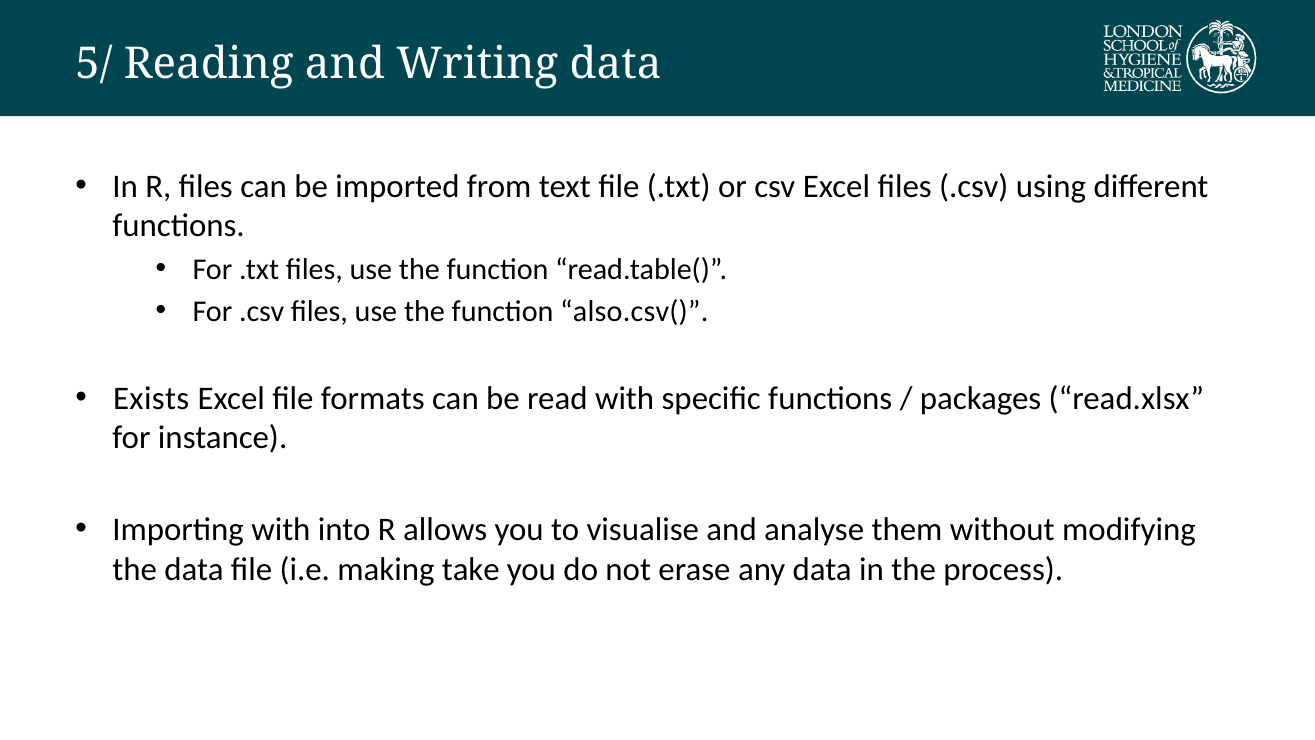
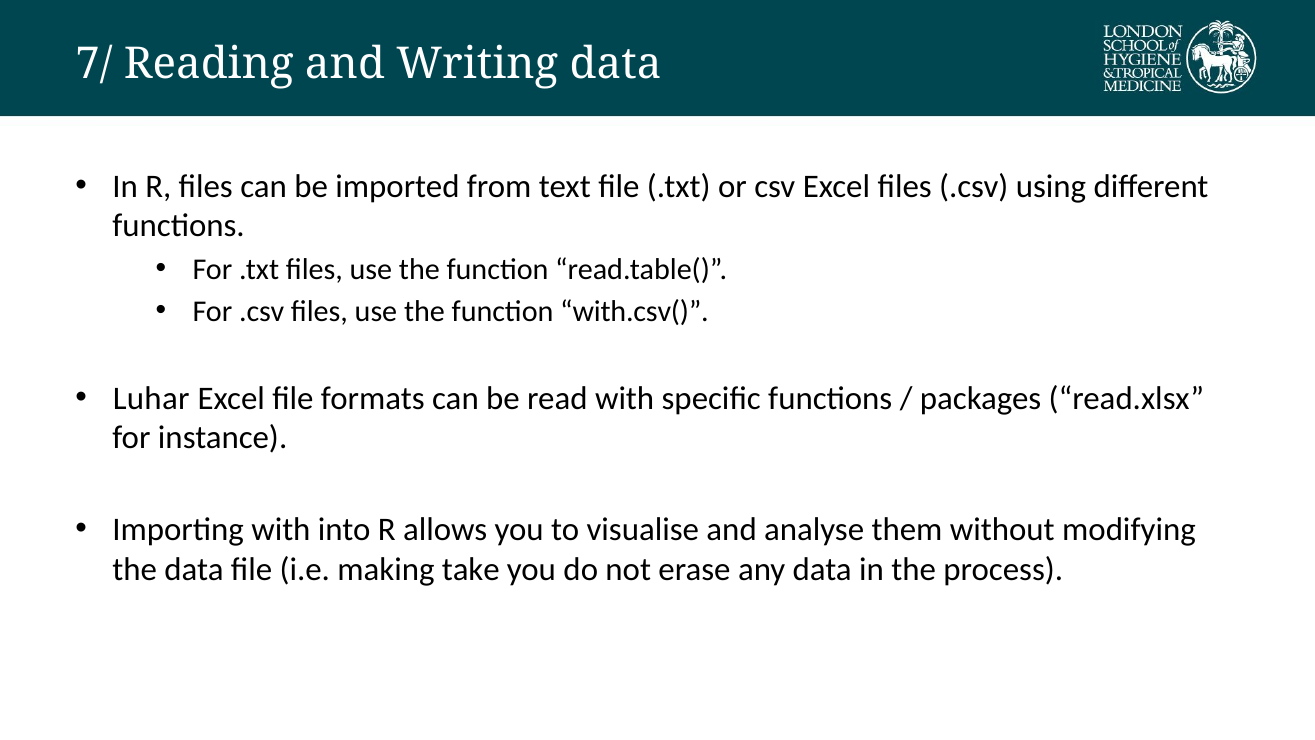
5/: 5/ -> 7/ (94, 64)
also.csv(: also.csv( -> with.csv( (634, 312)
Exists: Exists -> Luhar (151, 398)
